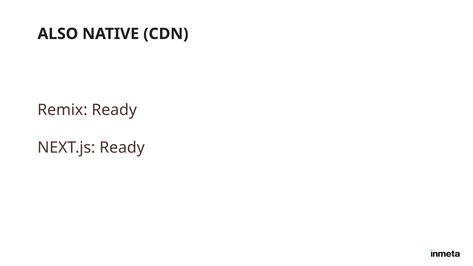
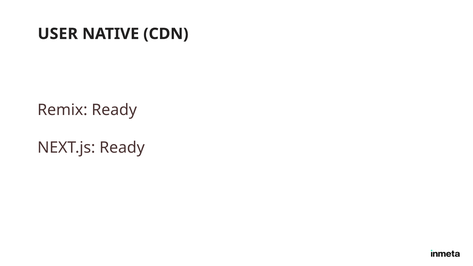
ALSO: ALSO -> USER (58, 34)
